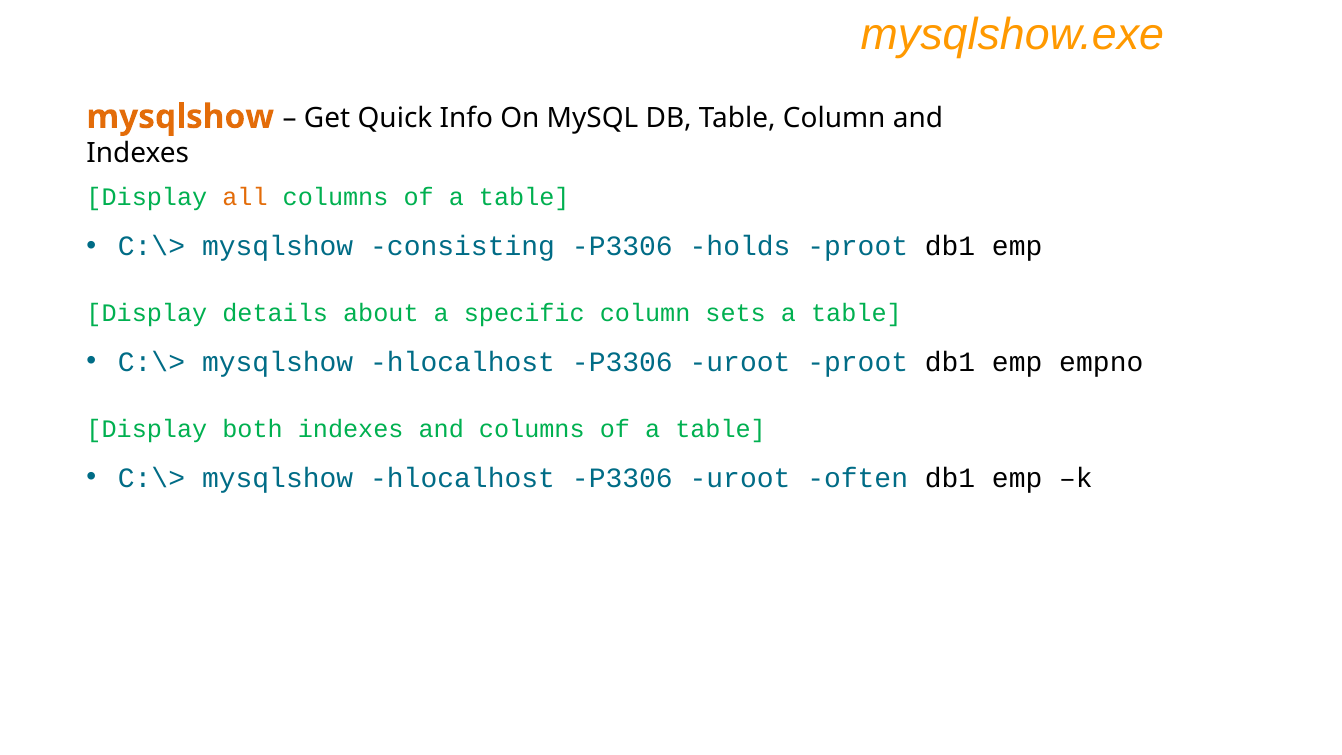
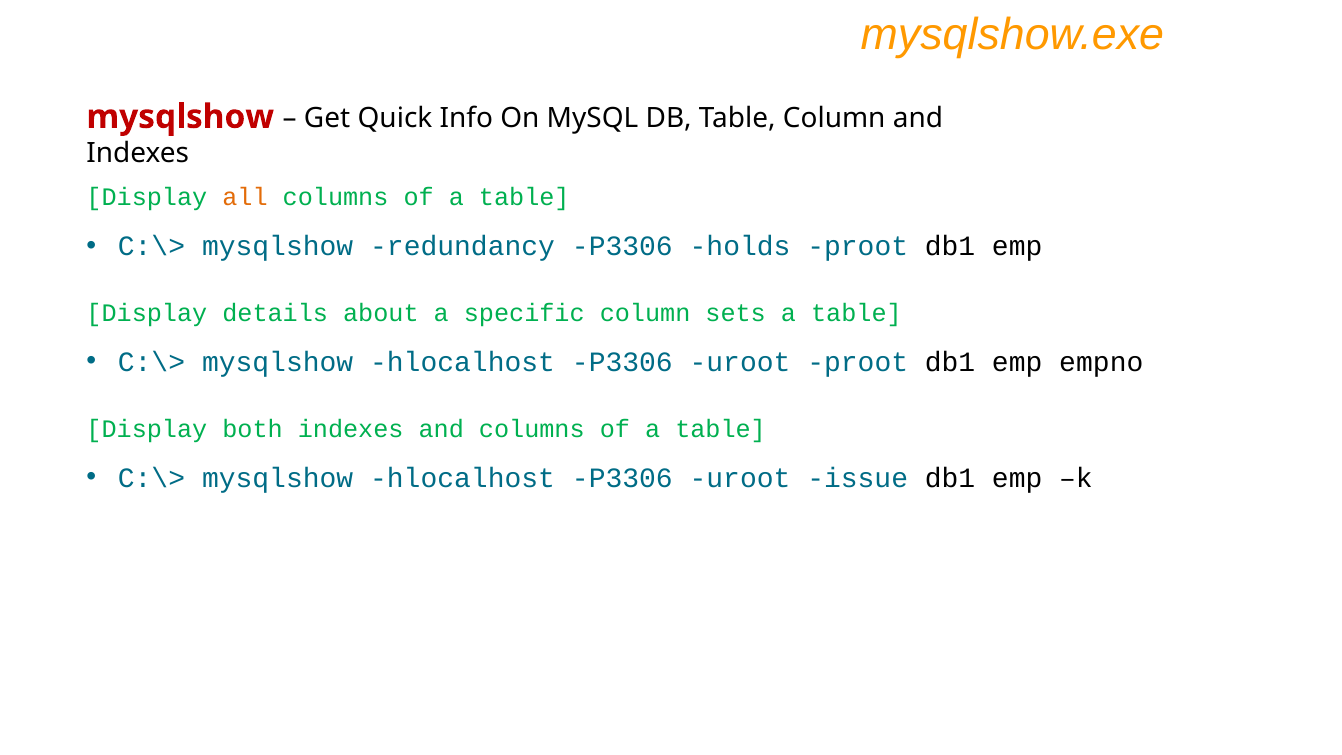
mysqlshow colour: orange -> red (180, 117)
consisting: consisting -> redundancy (463, 246)
often: often -> issue (858, 478)
